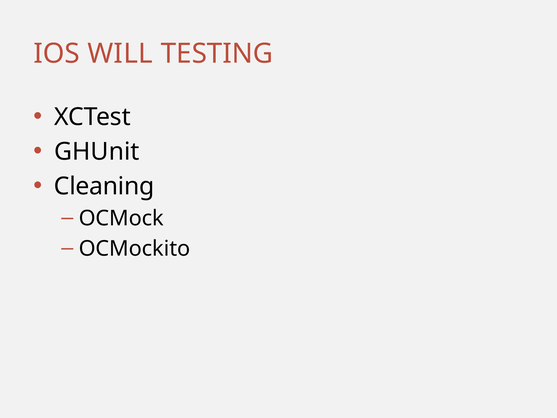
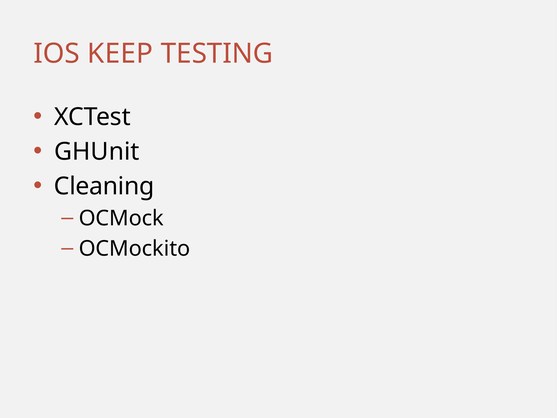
WILL: WILL -> KEEP (120, 53)
